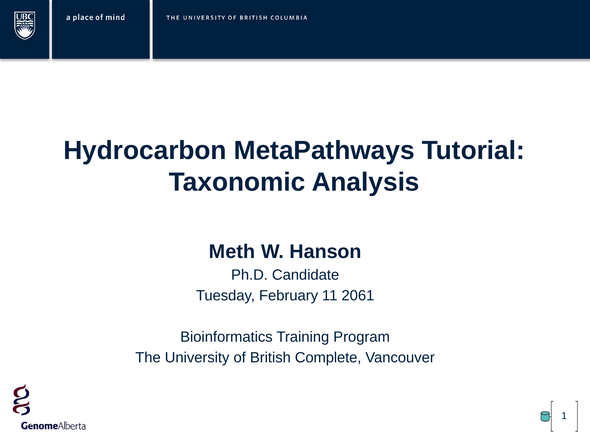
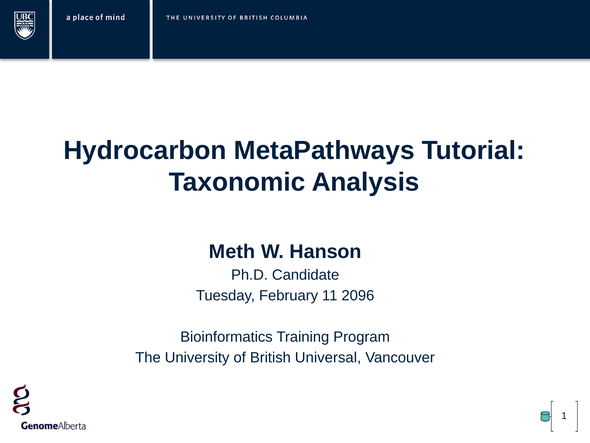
2061: 2061 -> 2096 (358, 295)
Complete: Complete -> Universal (328, 357)
